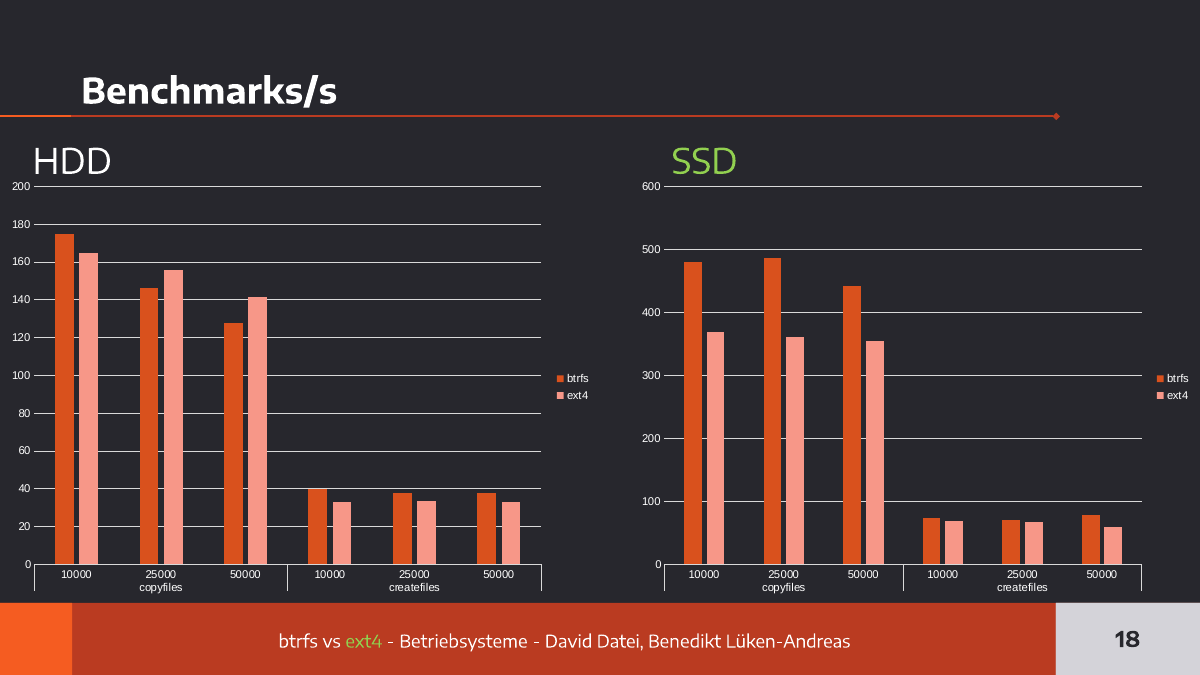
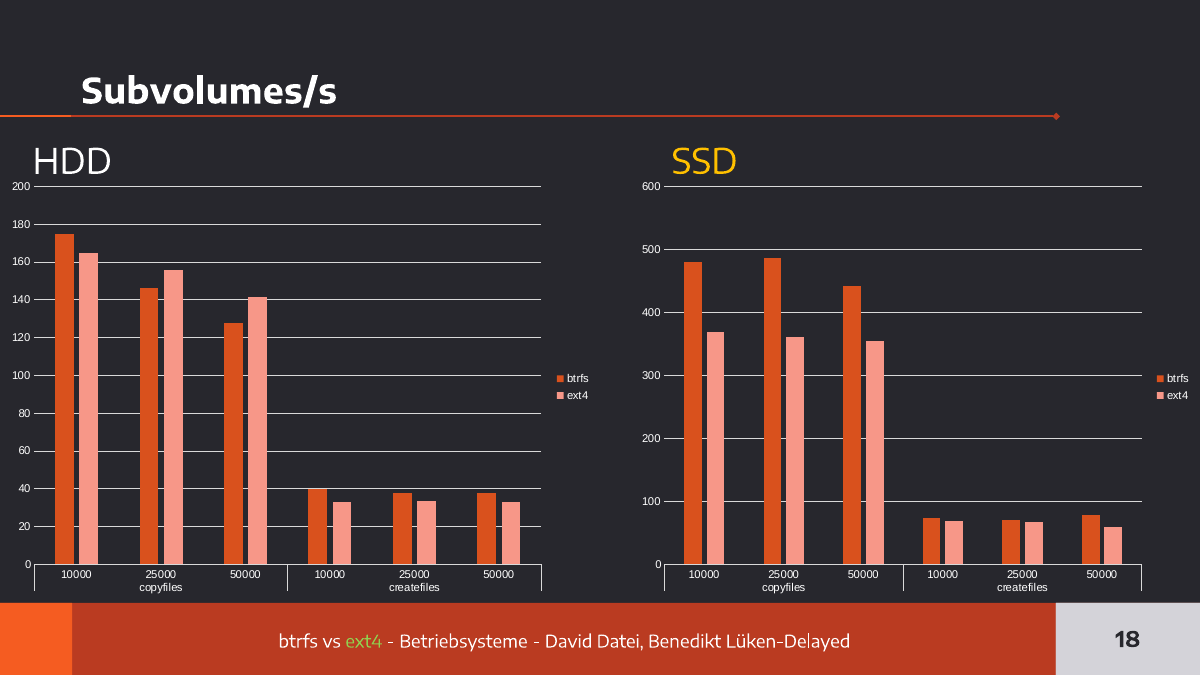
Benchmarks/s: Benchmarks/s -> Subvolumes/s (209, 92)
SSD colour: light green -> yellow (705, 162)
Lüken-Andreas: Lüken-Andreas -> Lüken-Delayed (788, 642)
